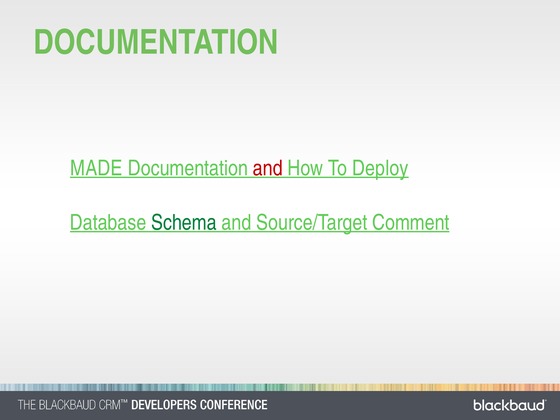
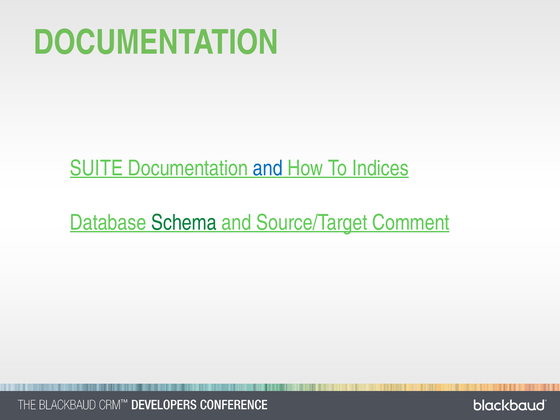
MADE: MADE -> SUITE (96, 168)
and colour: red -> blue (268, 168)
Deploy: Deploy -> Indices (380, 168)
